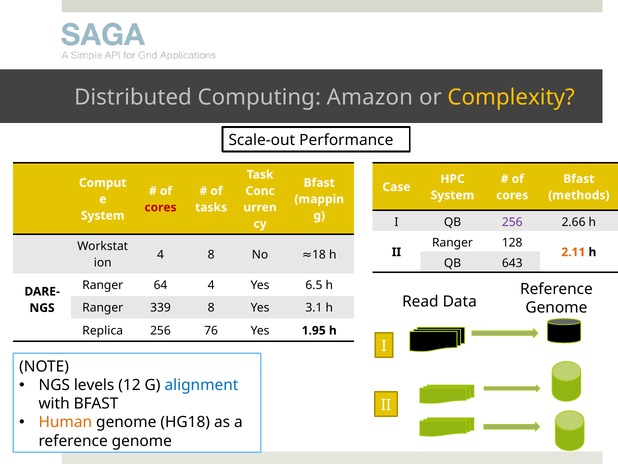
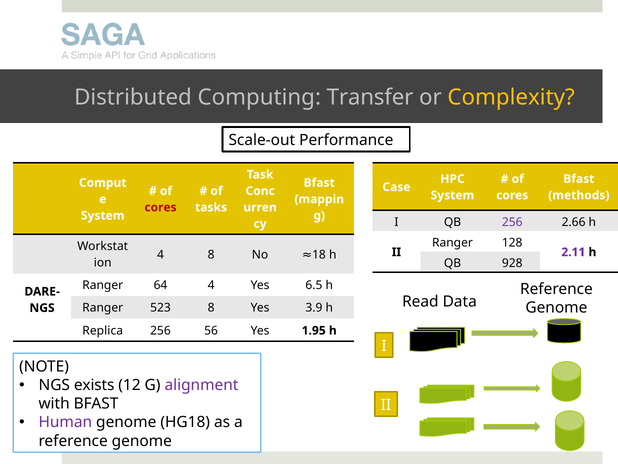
Amazon: Amazon -> Transfer (370, 97)
2.11 colour: orange -> purple (573, 252)
643: 643 -> 928 (512, 263)
339: 339 -> 523 (160, 308)
3.1: 3.1 -> 3.9 (314, 308)
76: 76 -> 56 (211, 330)
levels: levels -> exists (94, 385)
alignment colour: blue -> purple (201, 385)
Human colour: orange -> purple (65, 422)
